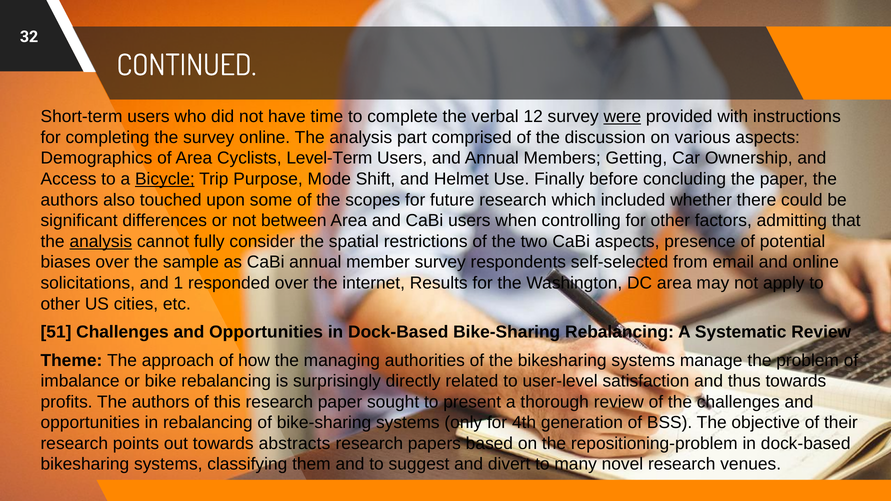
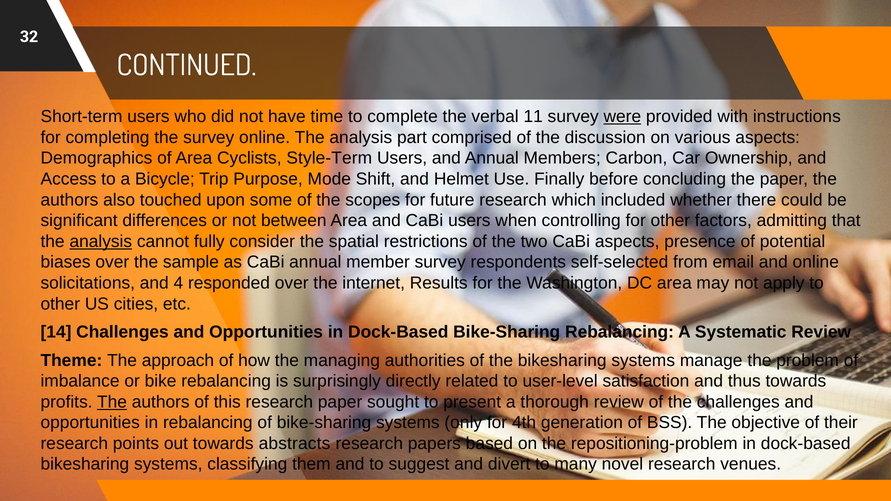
12: 12 -> 11 (533, 117)
Level-Term: Level-Term -> Style-Term (329, 158)
Getting: Getting -> Carbon (636, 158)
Bicycle underline: present -> none (165, 179)
1: 1 -> 4 (178, 283)
51: 51 -> 14 (56, 332)
The underline: none -> present (112, 402)
